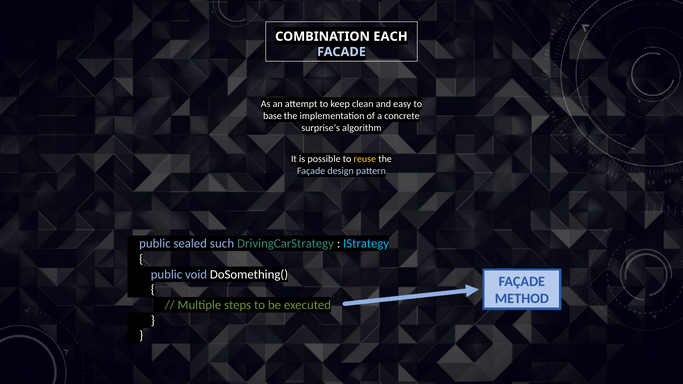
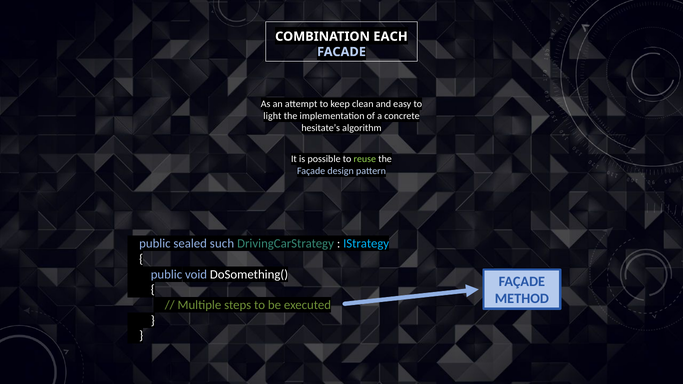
base: base -> light (272, 116)
surprise’s: surprise’s -> hesitate’s (321, 128)
reuse colour: yellow -> light green (365, 159)
